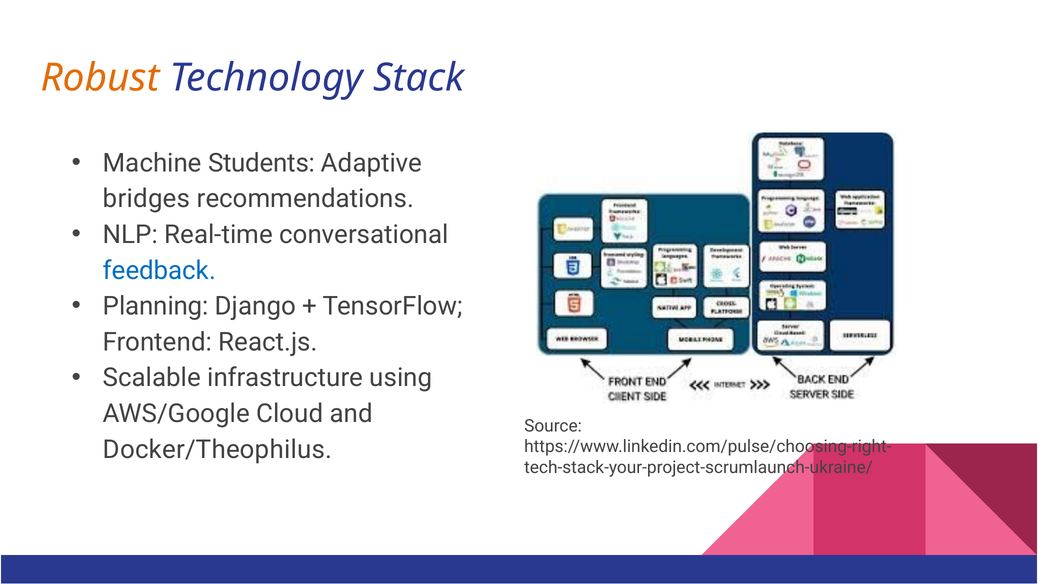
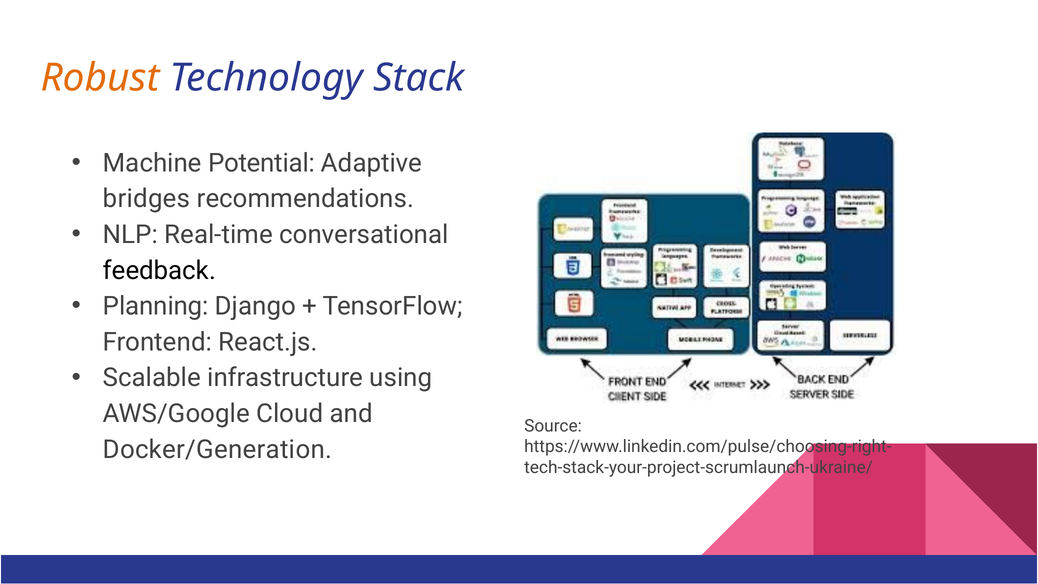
Students: Students -> Potential (261, 163)
feedback colour: blue -> black (159, 270)
Docker/Theophilus: Docker/Theophilus -> Docker/Generation (217, 449)
